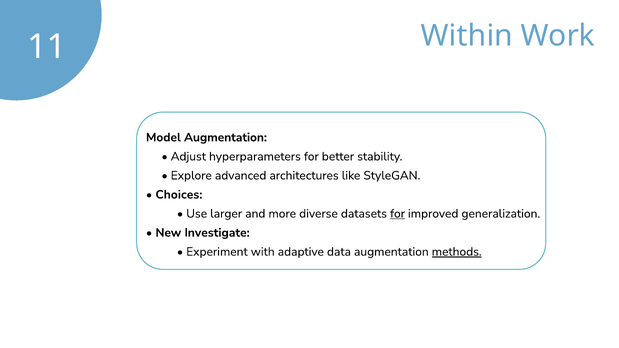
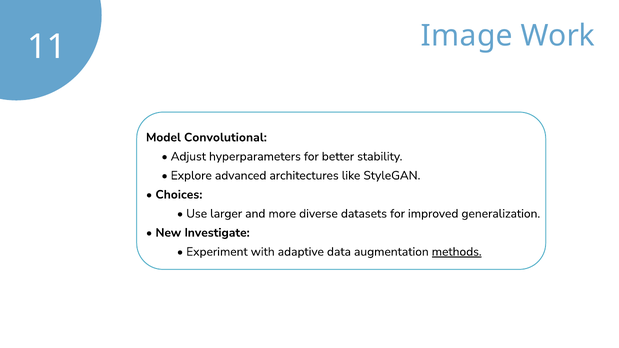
Within: Within -> Image (467, 36)
Model Augmentation: Augmentation -> Convolutional (225, 137)
for underline: present -> none (398, 214)
